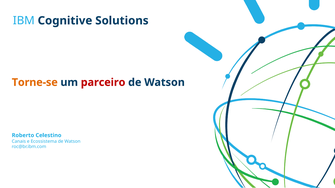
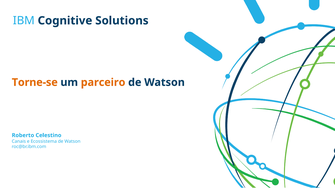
parceiro colour: red -> orange (103, 83)
